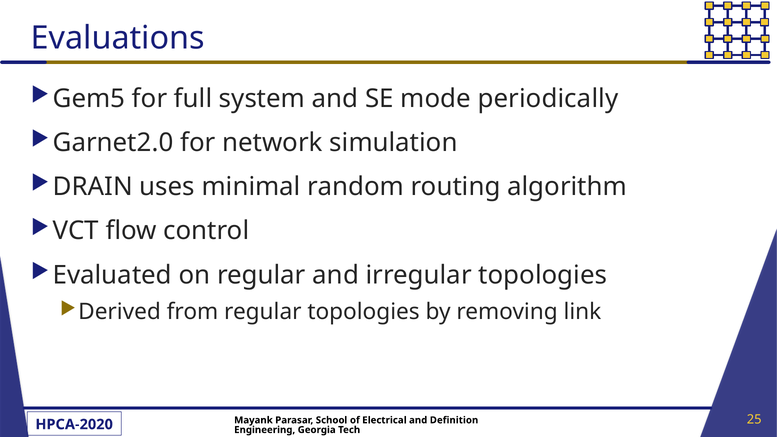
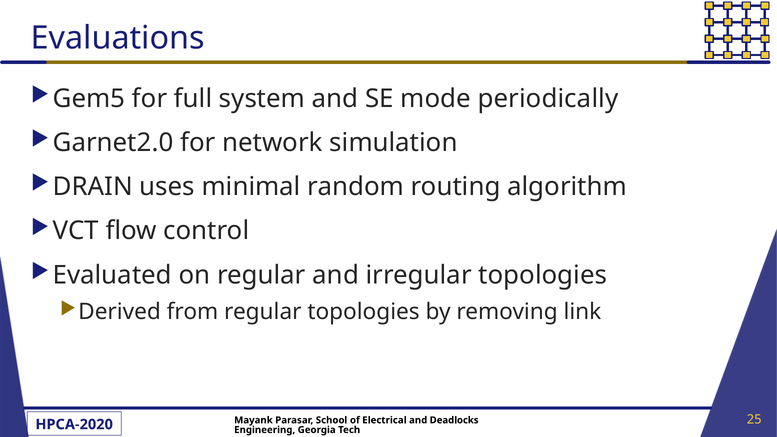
Definition: Definition -> Deadlocks (454, 420)
